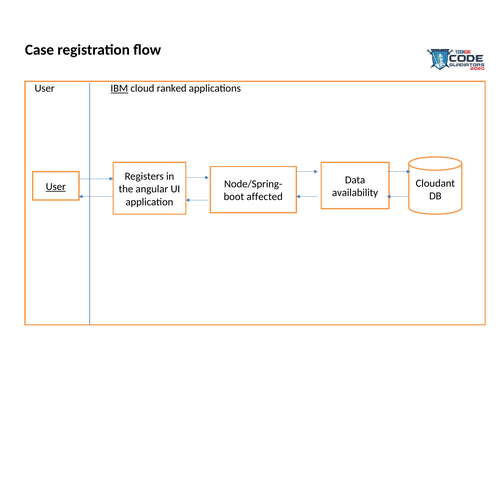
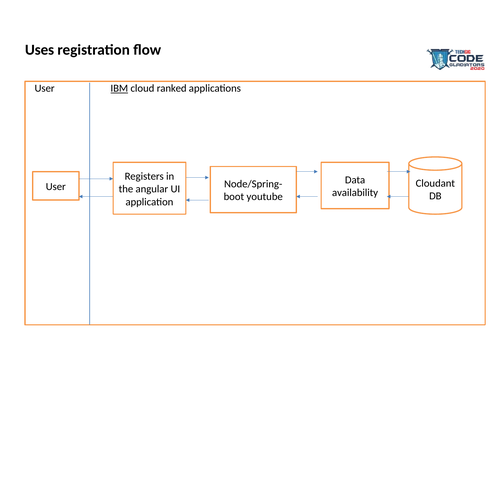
Case: Case -> Uses (40, 50)
User underline: present -> none (56, 187)
affected: affected -> youtube (265, 197)
